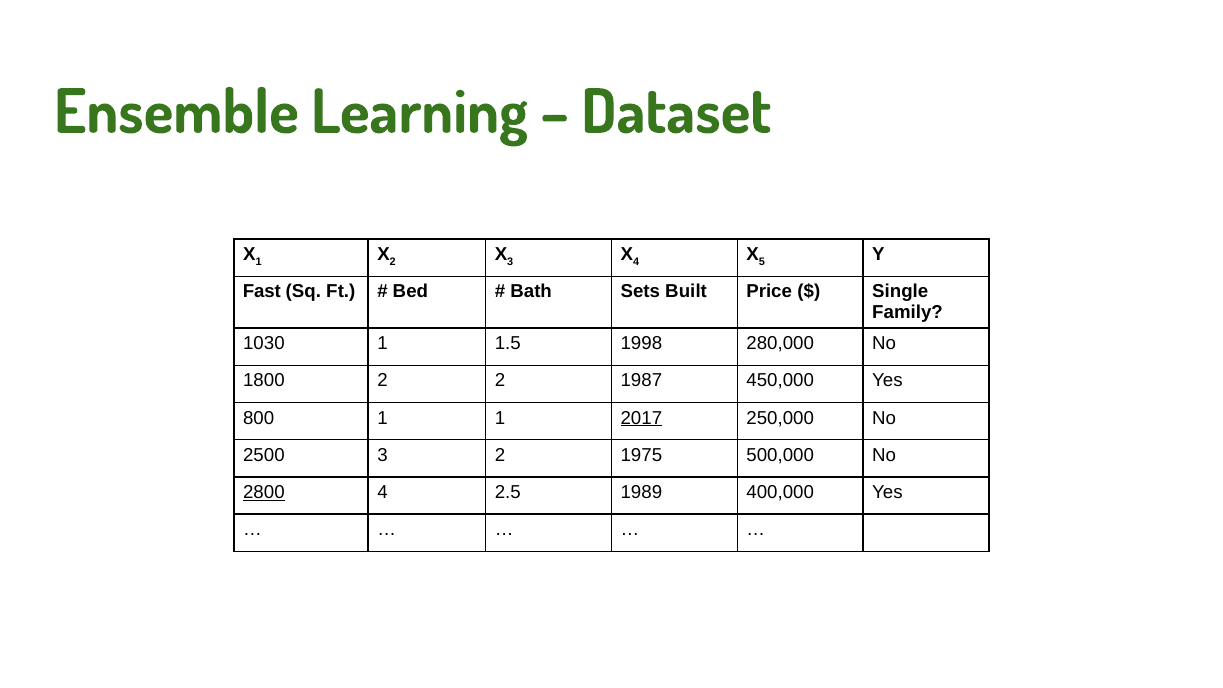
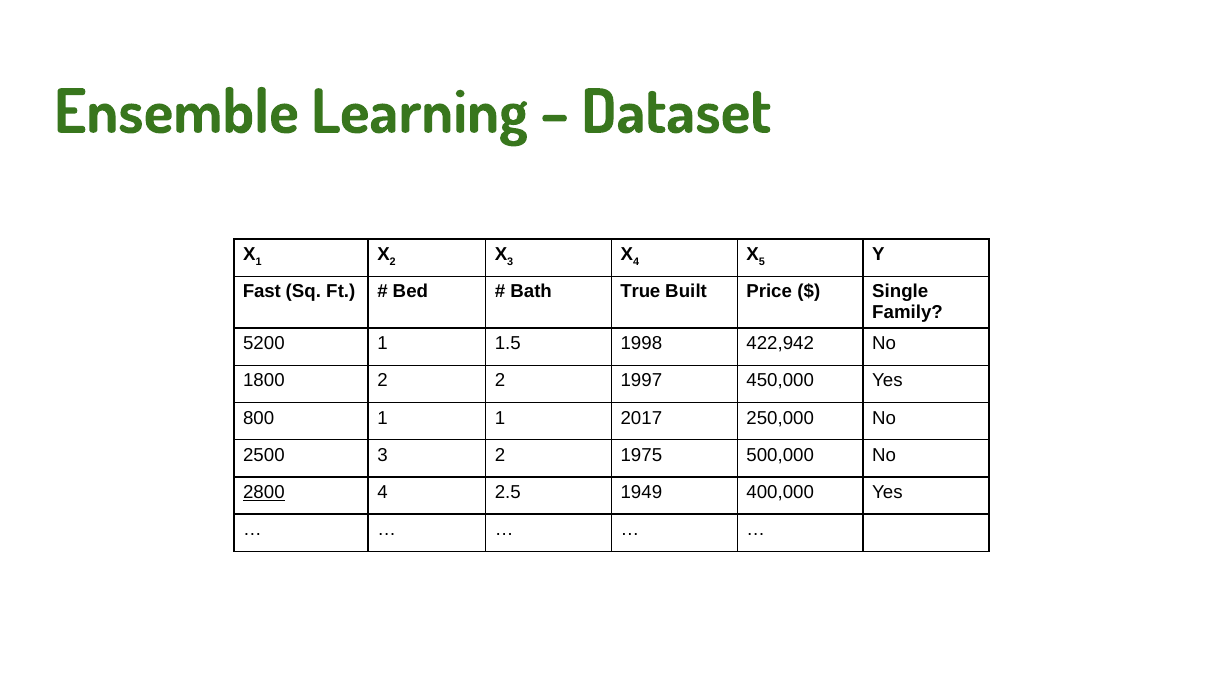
Sets: Sets -> True (640, 292)
1030: 1030 -> 5200 (264, 343)
280,000: 280,000 -> 422,942 (780, 343)
1987: 1987 -> 1997 (641, 381)
2017 underline: present -> none (641, 418)
1989: 1989 -> 1949 (641, 492)
